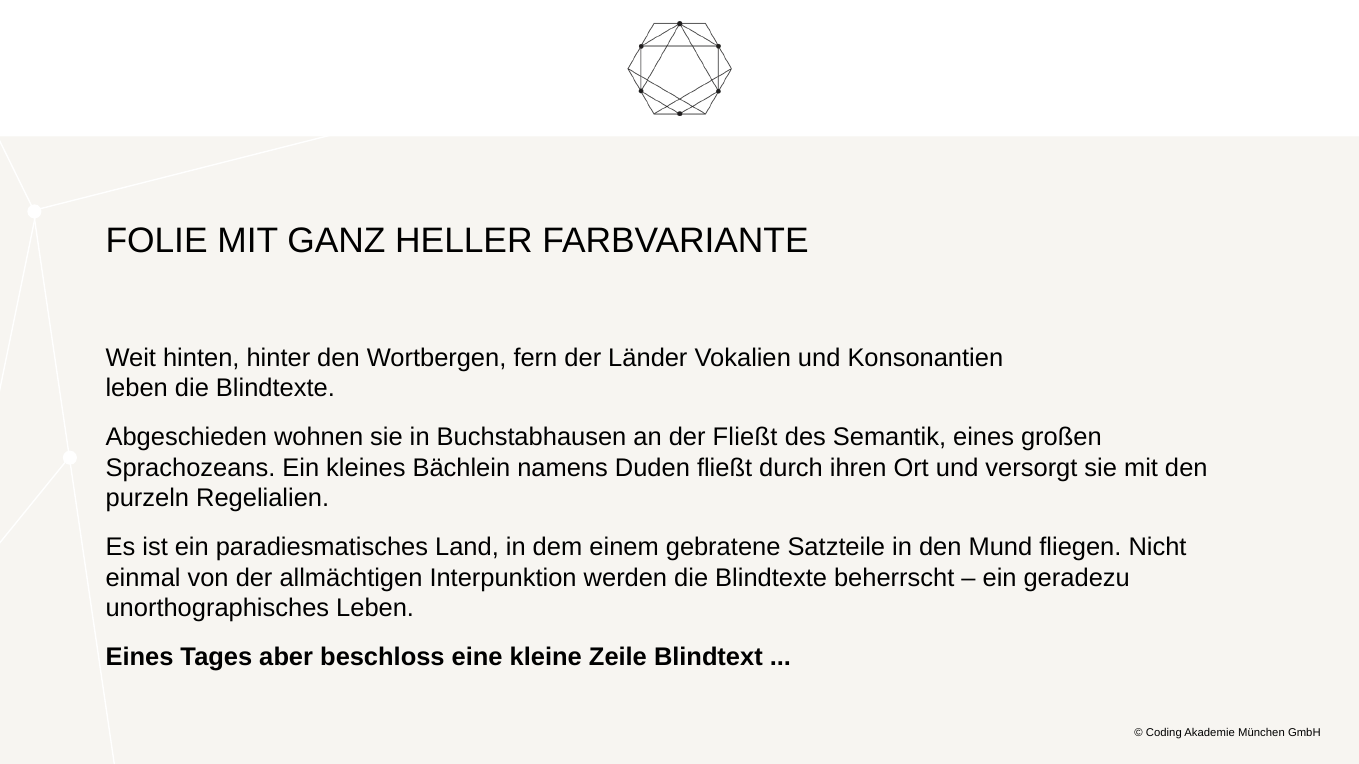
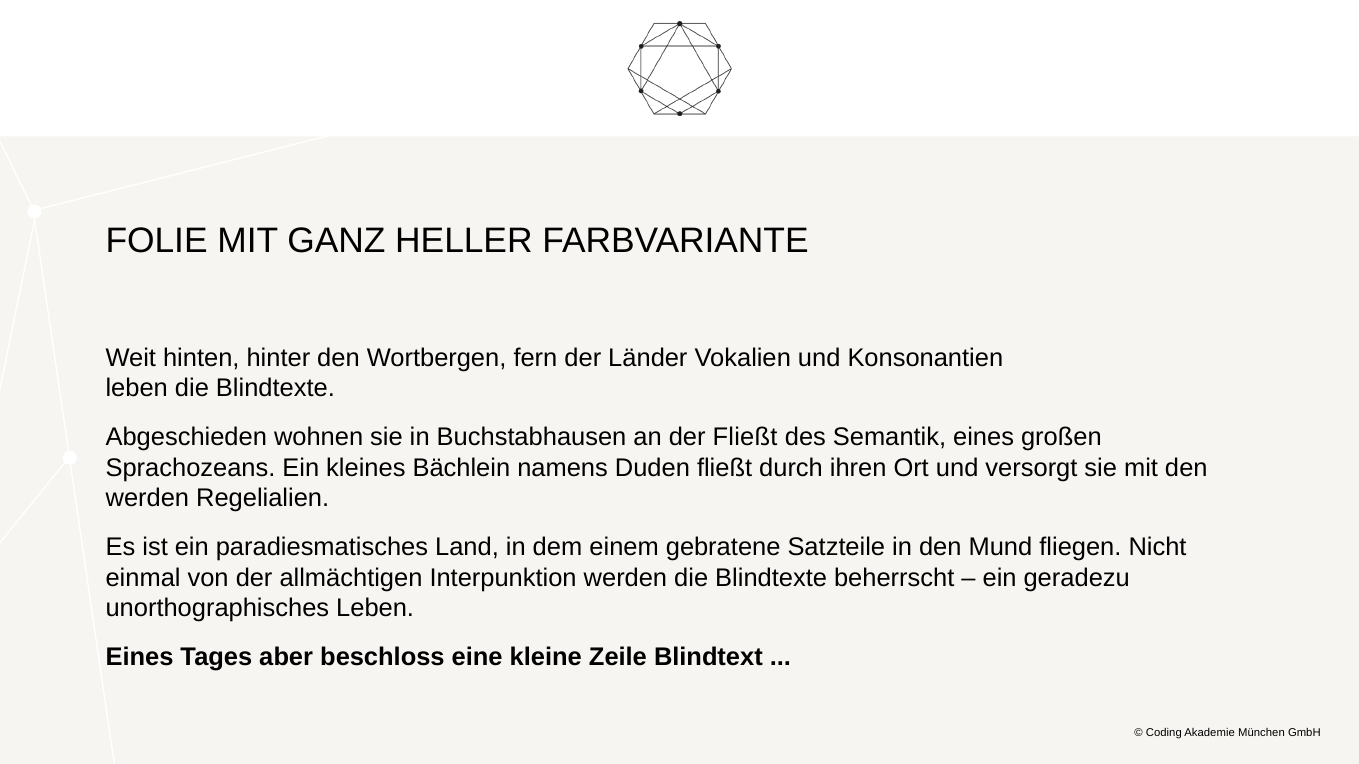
purzeln: purzeln -> werden (147, 499)
